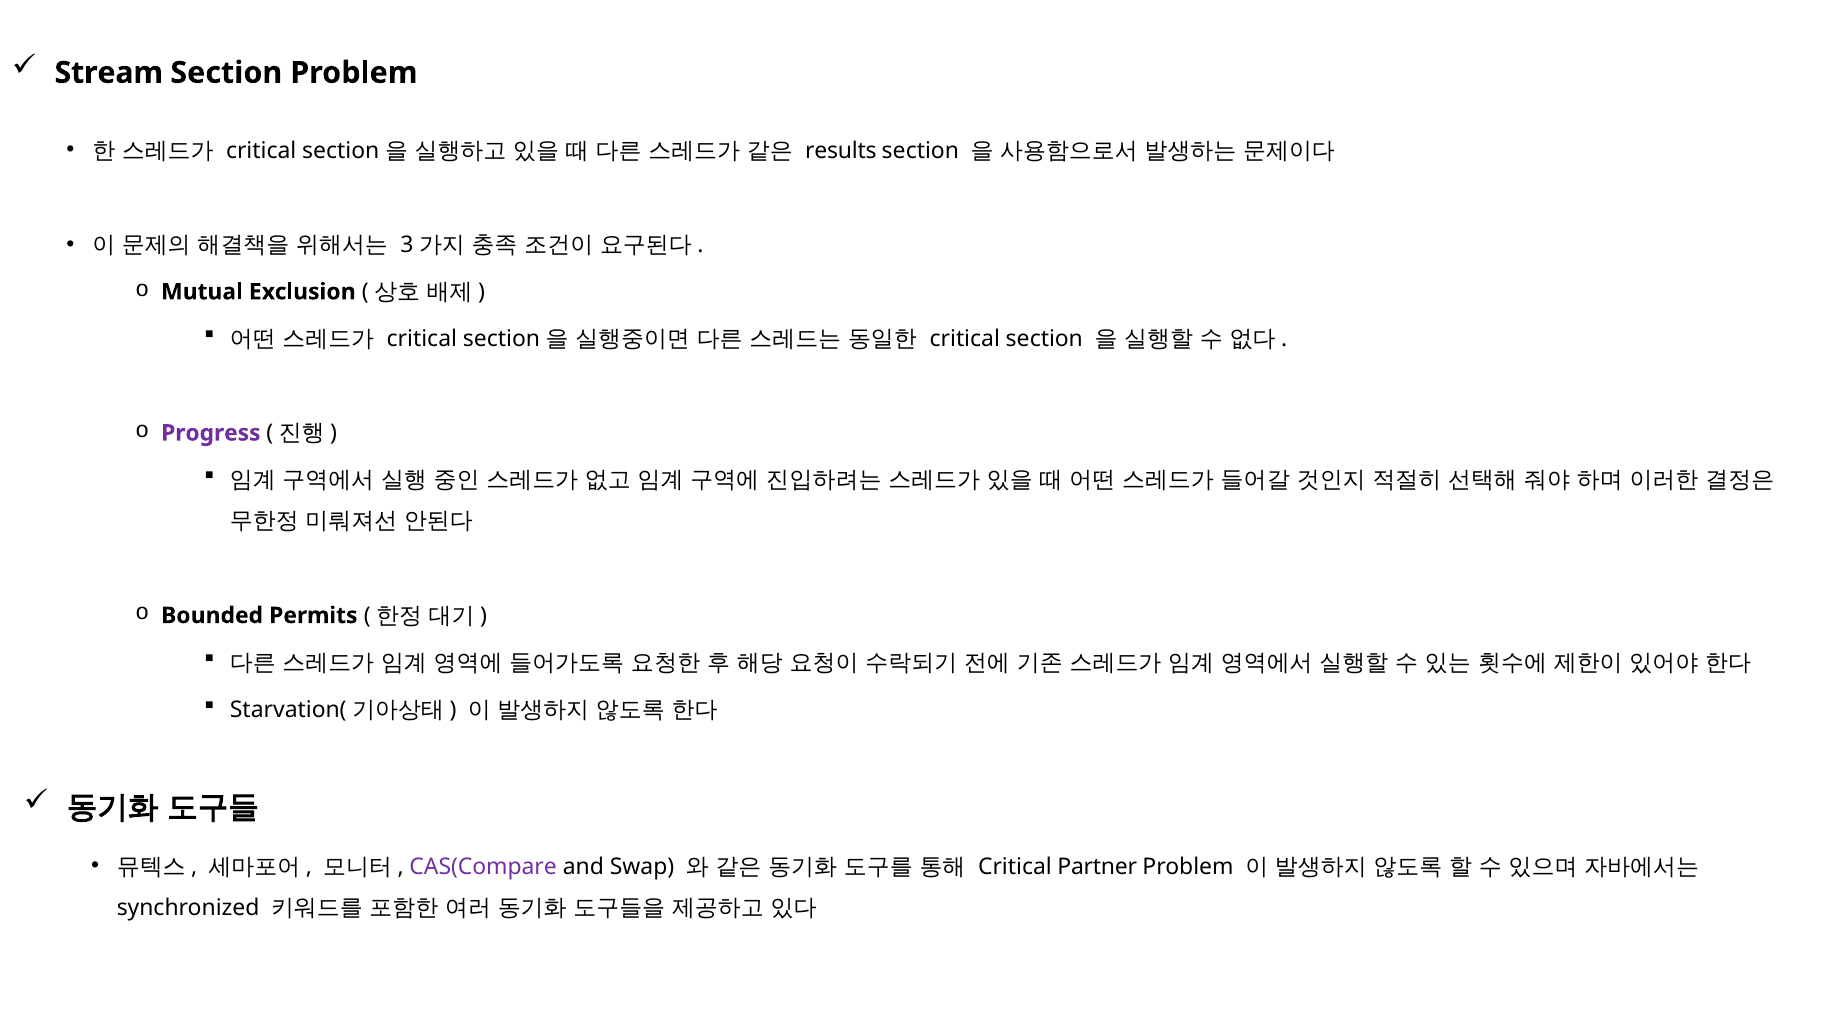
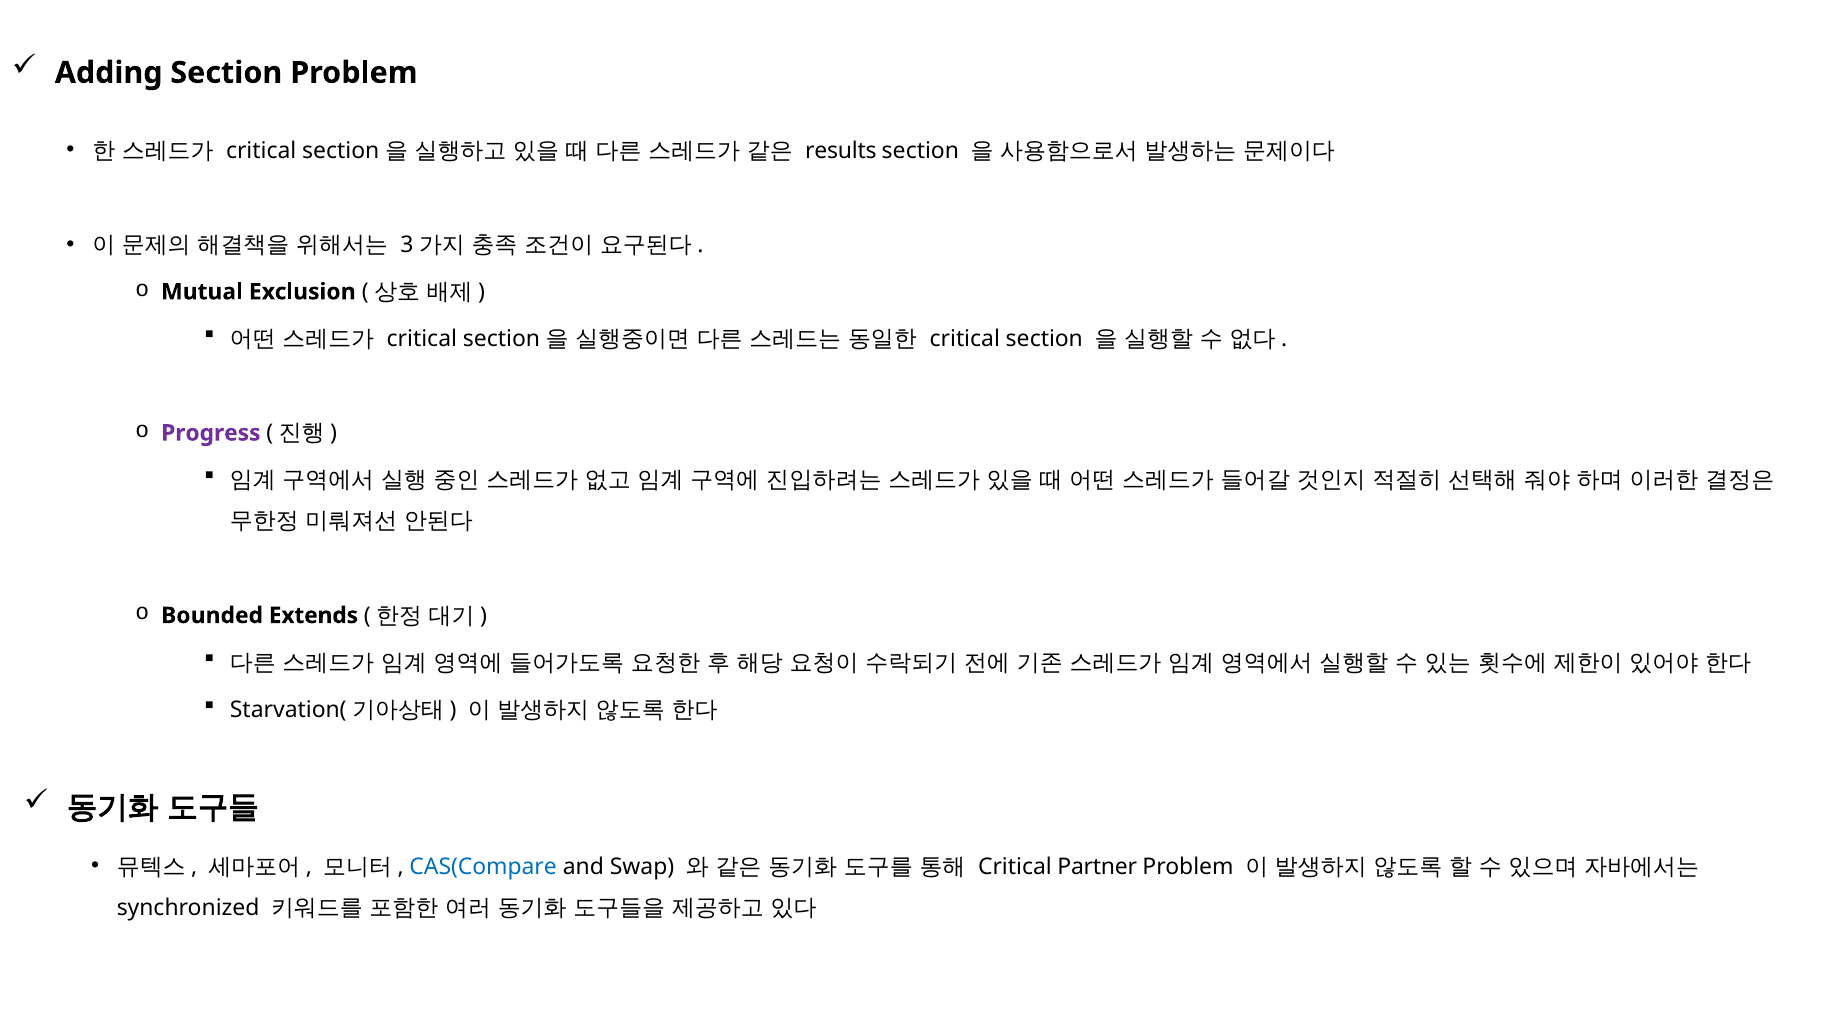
Stream: Stream -> Adding (109, 73)
Permits: Permits -> Extends (313, 615)
CAS(Compare colour: purple -> blue (483, 866)
